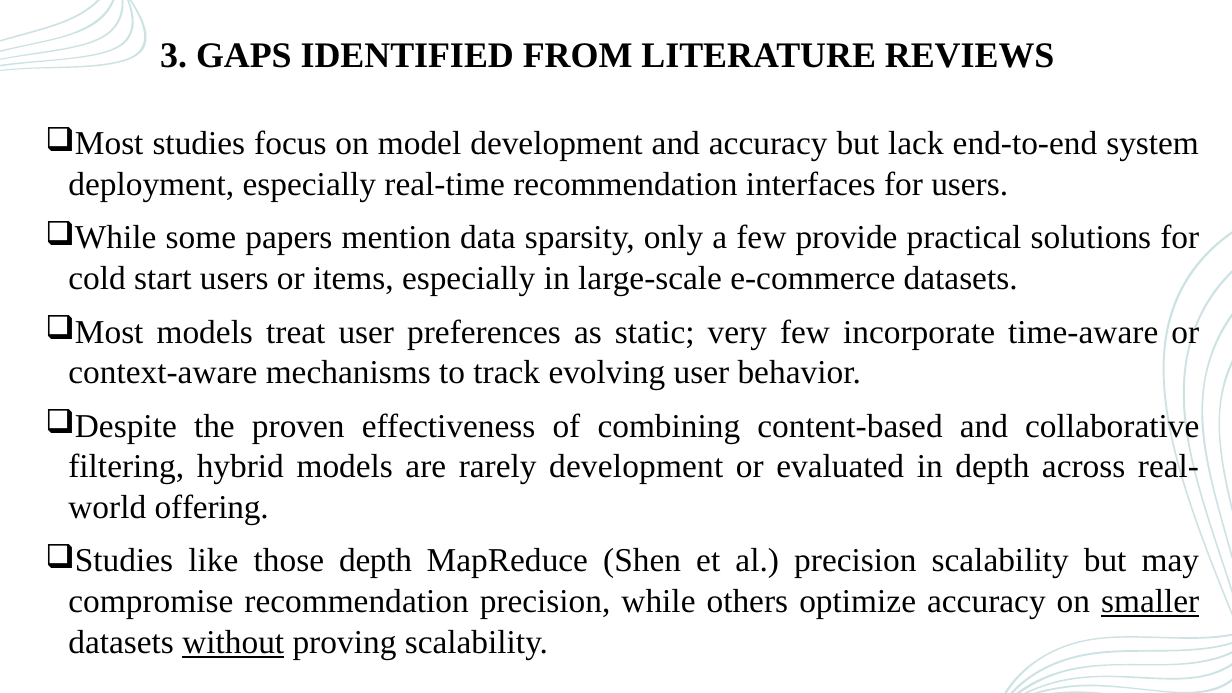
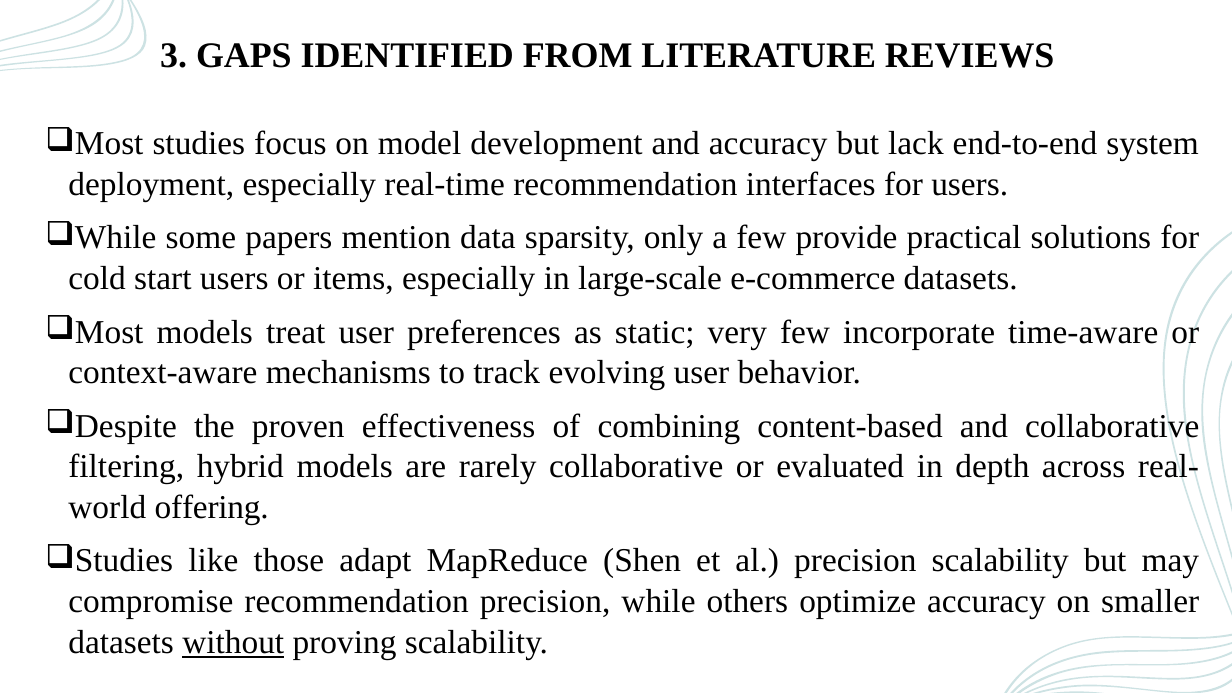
rarely development: development -> collaborative (636, 467)
those depth: depth -> adapt (375, 561)
smaller underline: present -> none (1150, 602)
